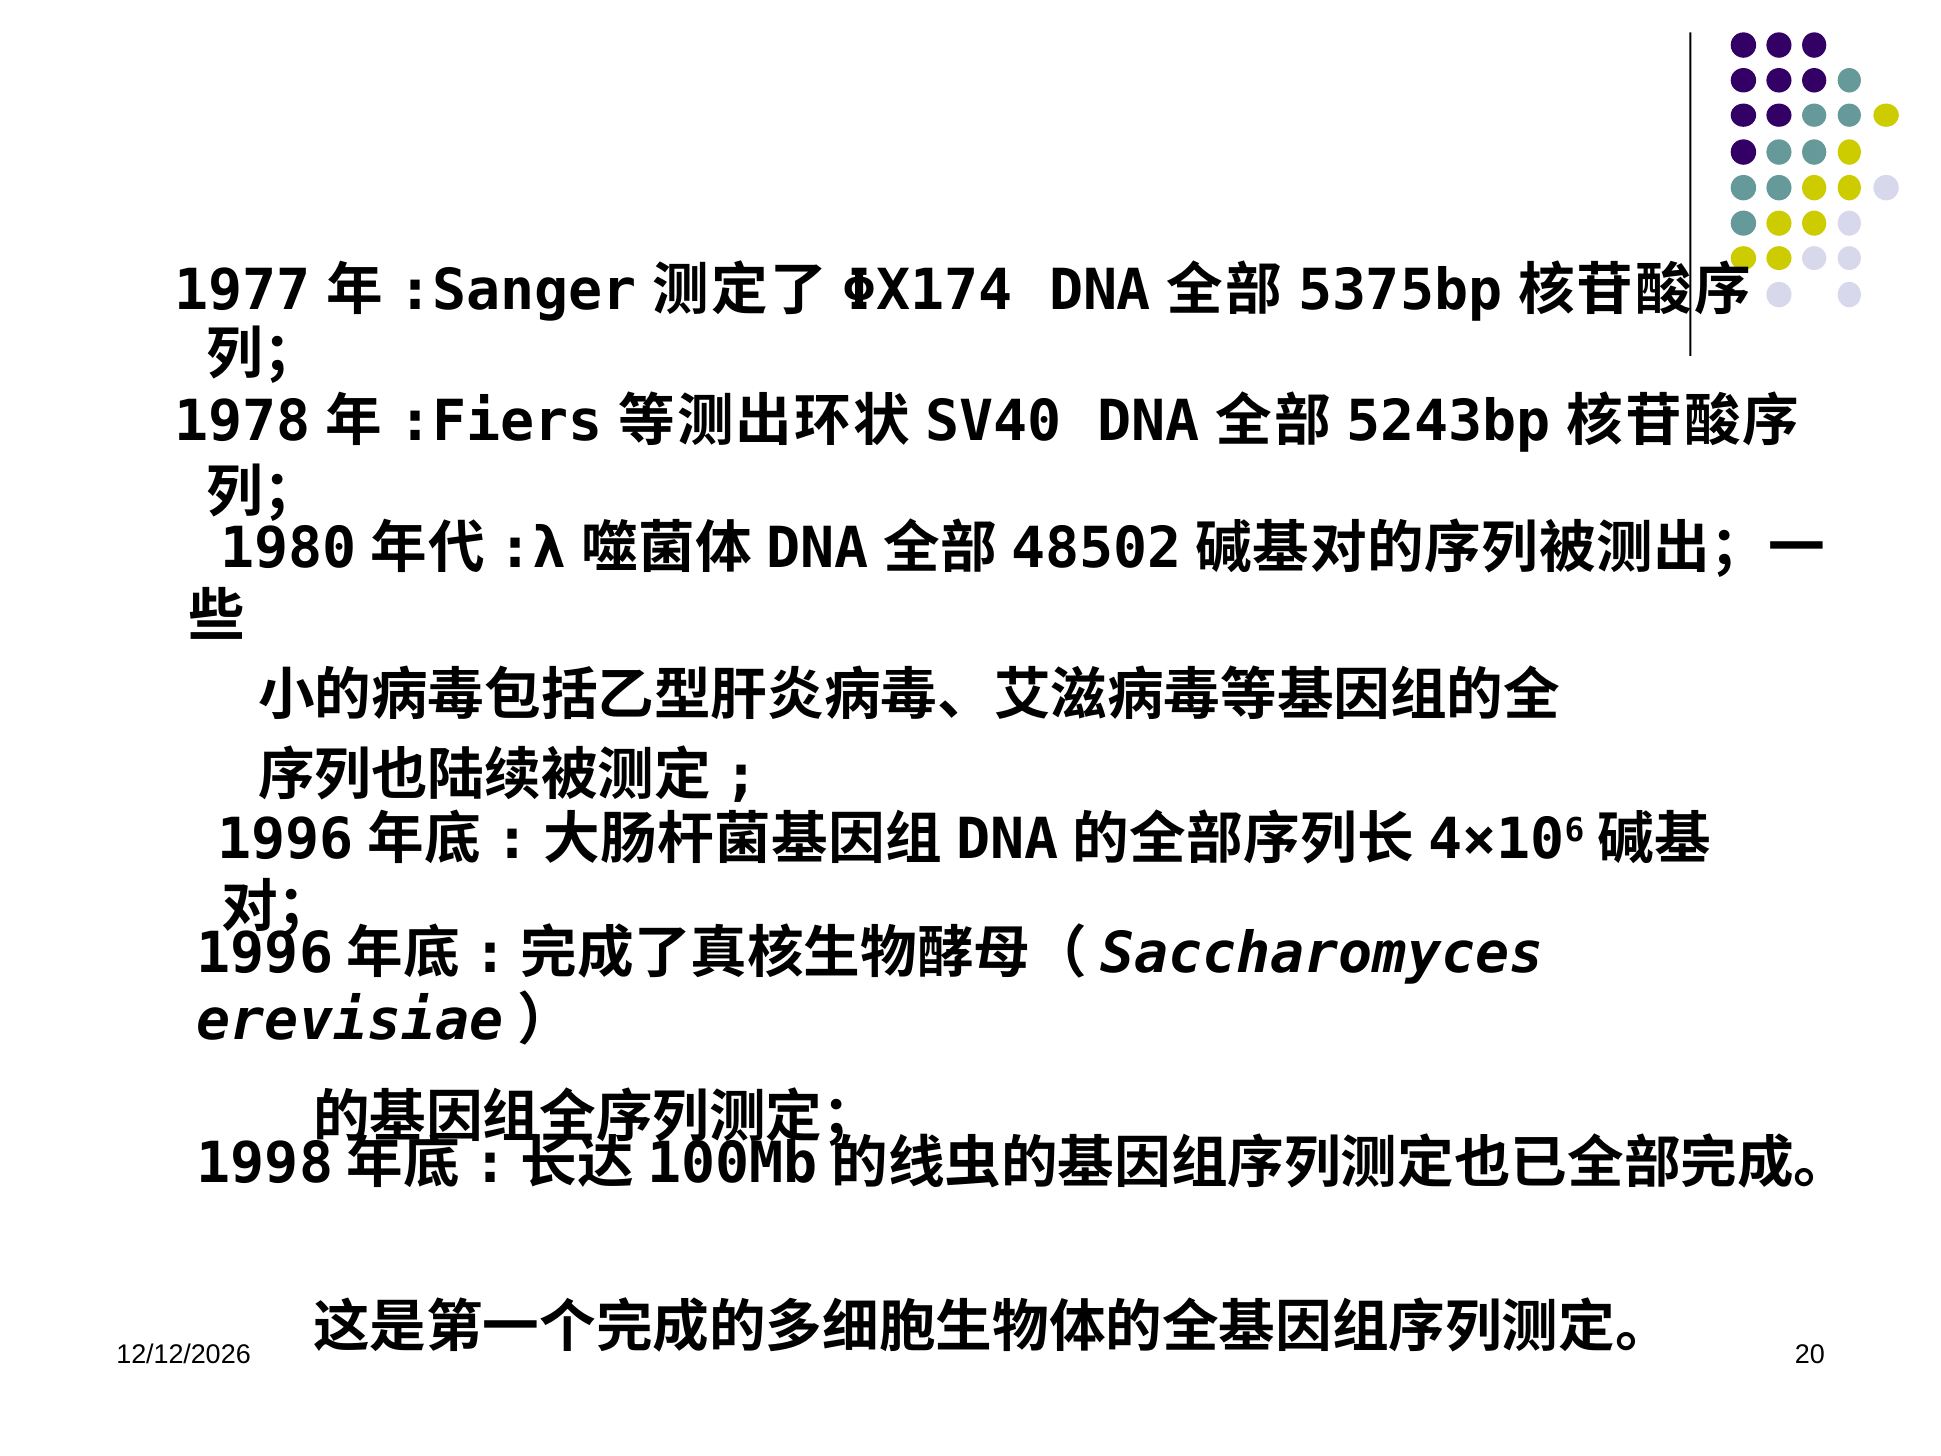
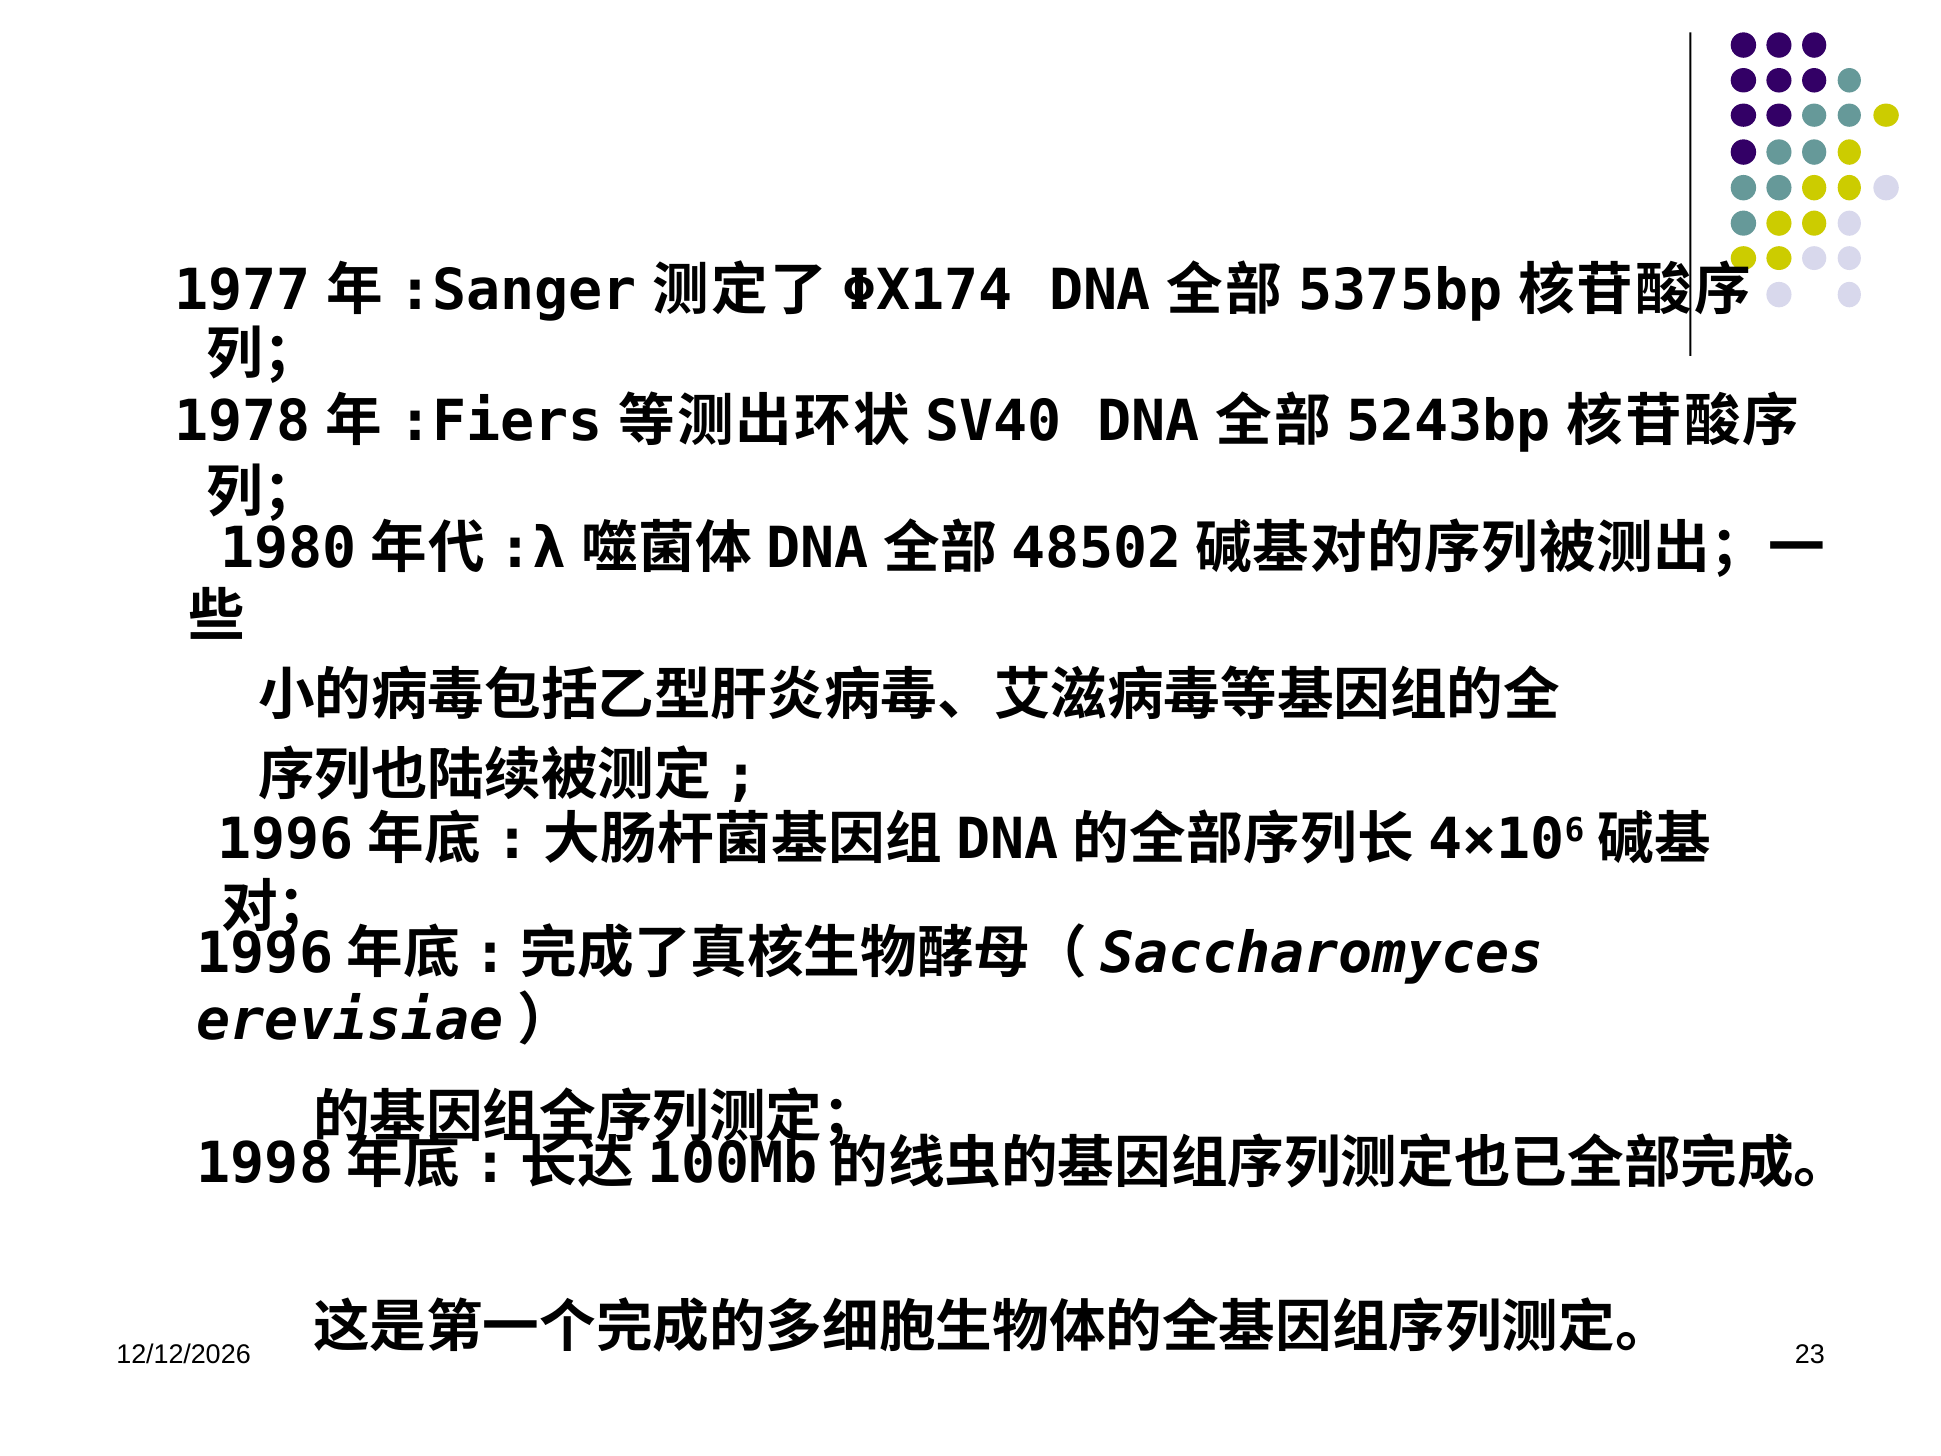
20: 20 -> 23 (1810, 1354)
